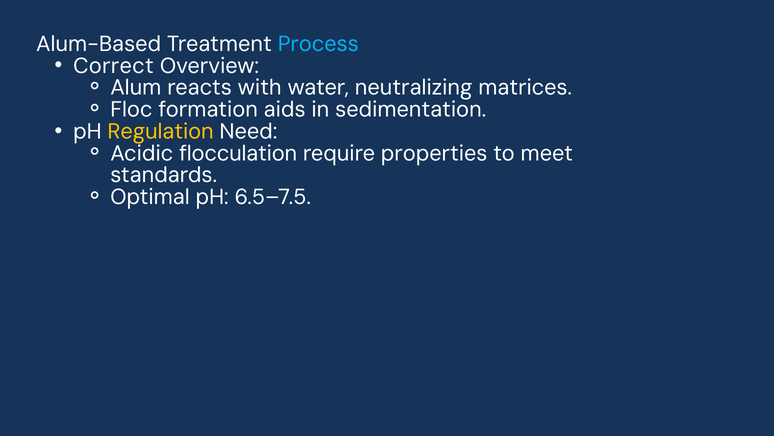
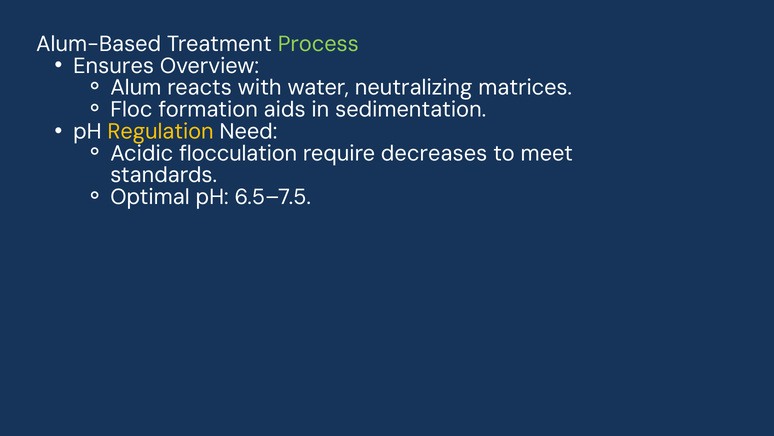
Process colour: light blue -> light green (318, 44)
Correct: Correct -> Ensures (114, 66)
properties: properties -> decreases (434, 153)
